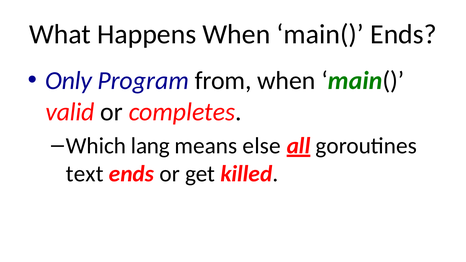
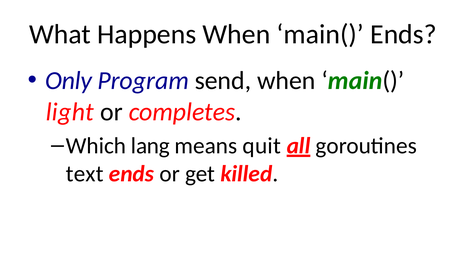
from: from -> send (223, 81)
valid: valid -> light (70, 112)
else: else -> quit (262, 146)
